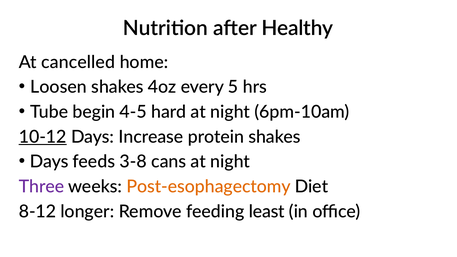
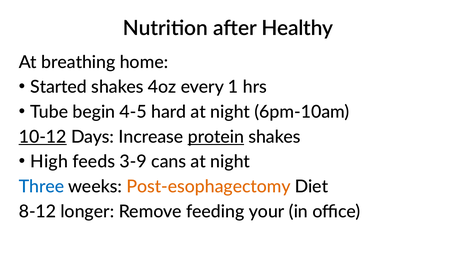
cancelled: cancelled -> breathing (78, 62)
Loosen: Loosen -> Started (59, 87)
5: 5 -> 1 (233, 87)
protein underline: none -> present (216, 137)
Days: Days -> High (49, 162)
3-8: 3-8 -> 3-9 (133, 162)
Three colour: purple -> blue (41, 187)
least: least -> your (267, 212)
